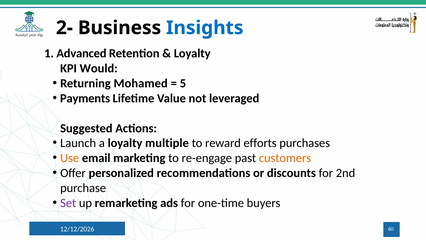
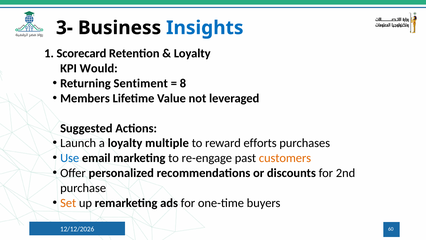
2-: 2- -> 3- (64, 28)
Advanced: Advanced -> Scorecard (81, 53)
Mohamed: Mohamed -> Sentiment (141, 83)
5: 5 -> 8 (183, 83)
Payments: Payments -> Members (85, 98)
Use colour: orange -> blue (70, 158)
Set colour: purple -> orange (68, 203)
